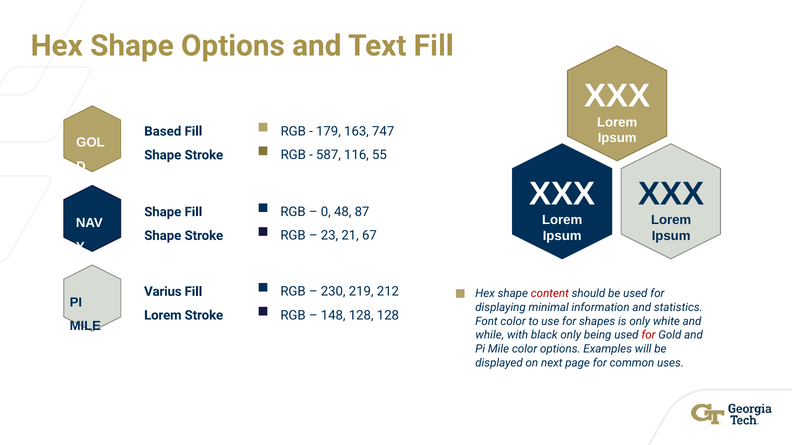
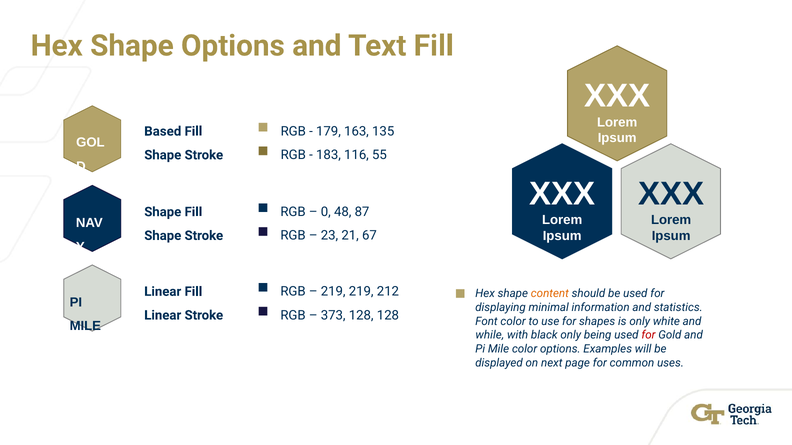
747: 747 -> 135 (383, 131)
587: 587 -> 183 (328, 155)
230: 230 -> 219 (333, 292)
Varius: Varius -> Linear (163, 292)
content colour: red -> orange (550, 294)
148: 148 -> 373 (333, 316)
Lorem: Lorem -> Linear (163, 316)
